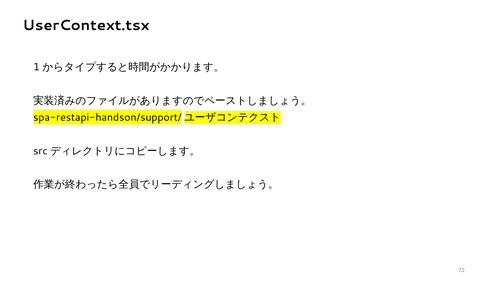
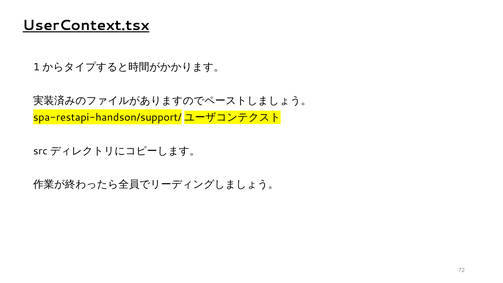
UserContext.tsx underline: none -> present (86, 25)
